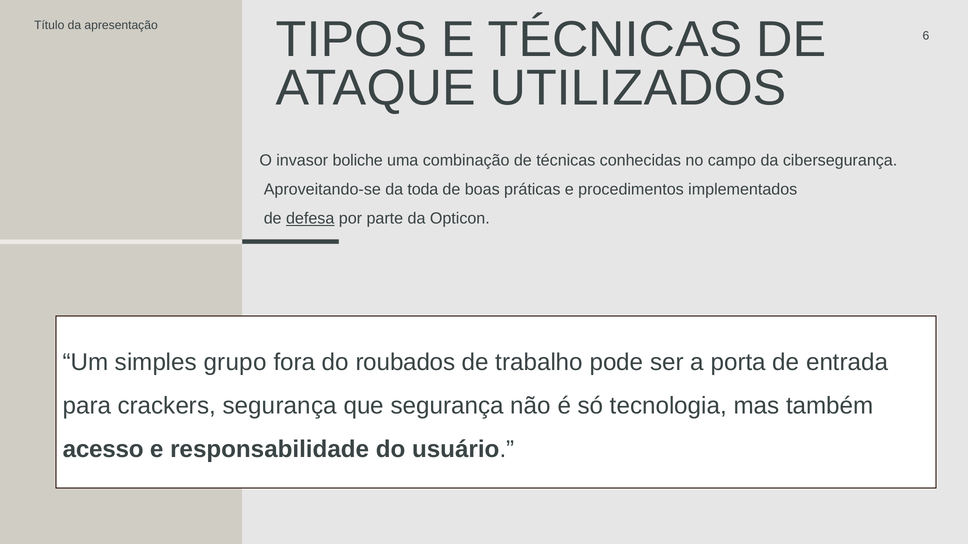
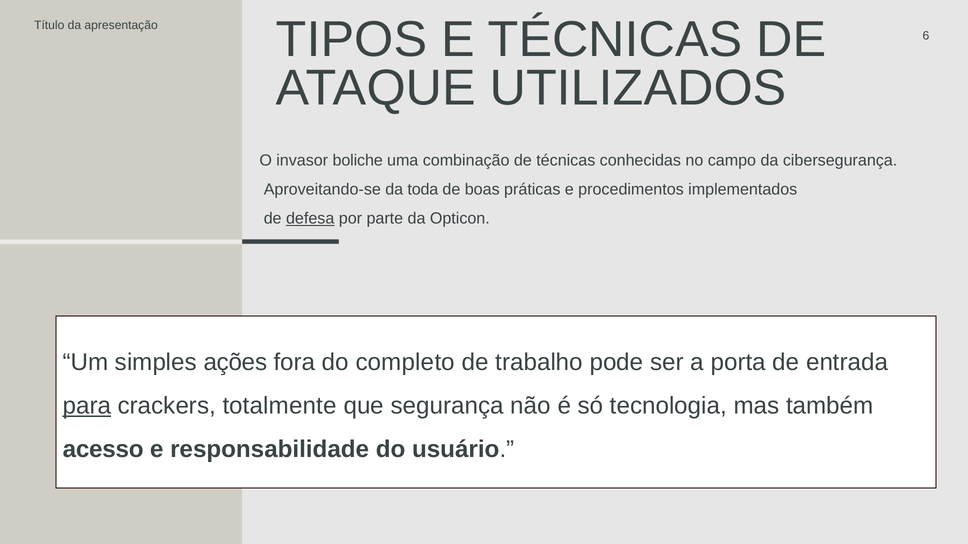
grupo: grupo -> ações (235, 363)
roubados: roubados -> completo (405, 363)
para underline: none -> present (87, 406)
crackers segurança: segurança -> totalmente (280, 406)
